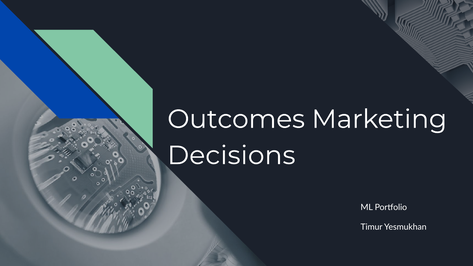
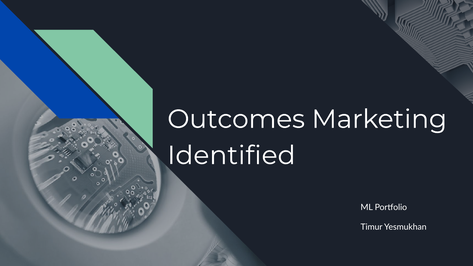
Decisions: Decisions -> Identified (231, 155)
